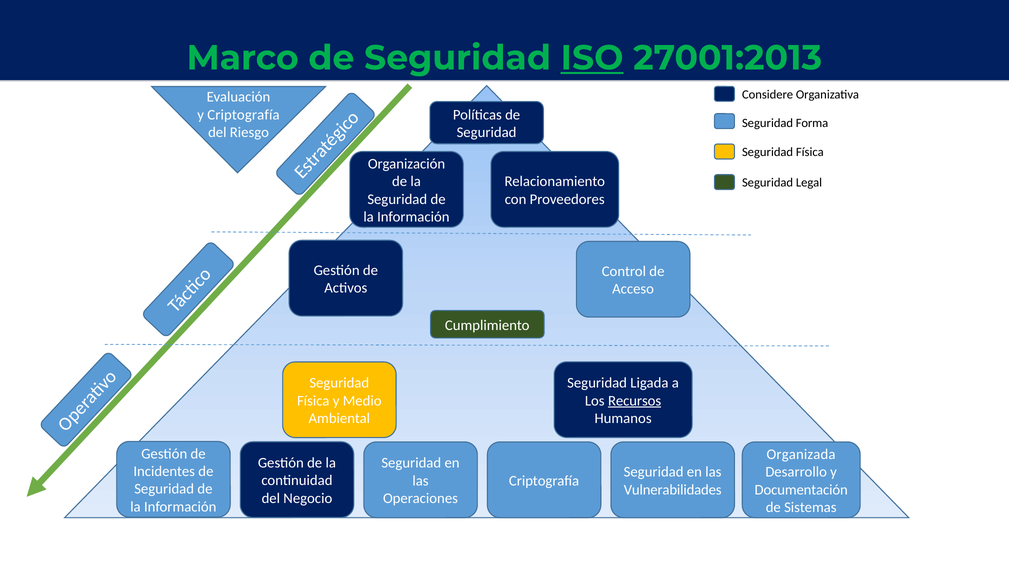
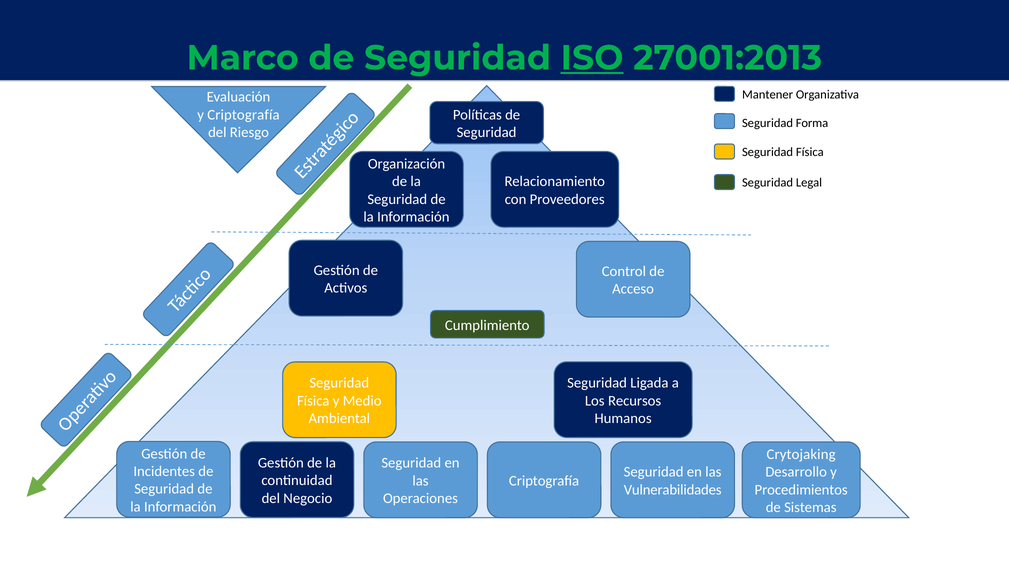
Considere: Considere -> Mantener (768, 95)
Recursos underline: present -> none (635, 400)
Organizada: Organizada -> Crytojaking (801, 454)
Documentación: Documentación -> Procedimientos (801, 489)
